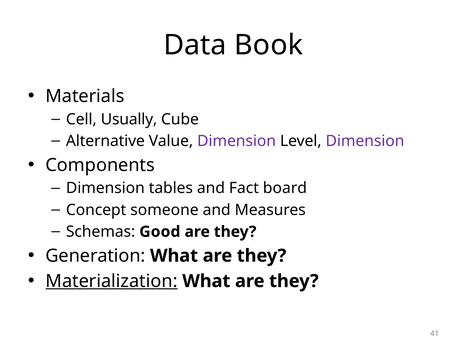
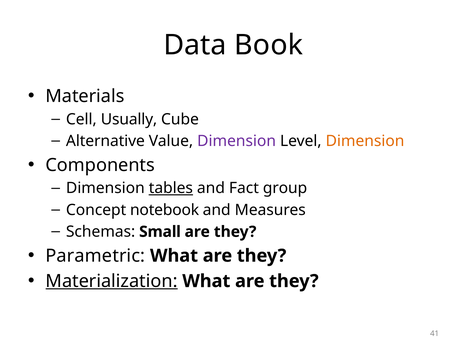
Dimension colour: purple -> orange (365, 141)
tables underline: none -> present (171, 188)
board: board -> group (285, 188)
someone: someone -> notebook (165, 210)
Good: Good -> Small (160, 232)
Generation: Generation -> Parametric (95, 256)
